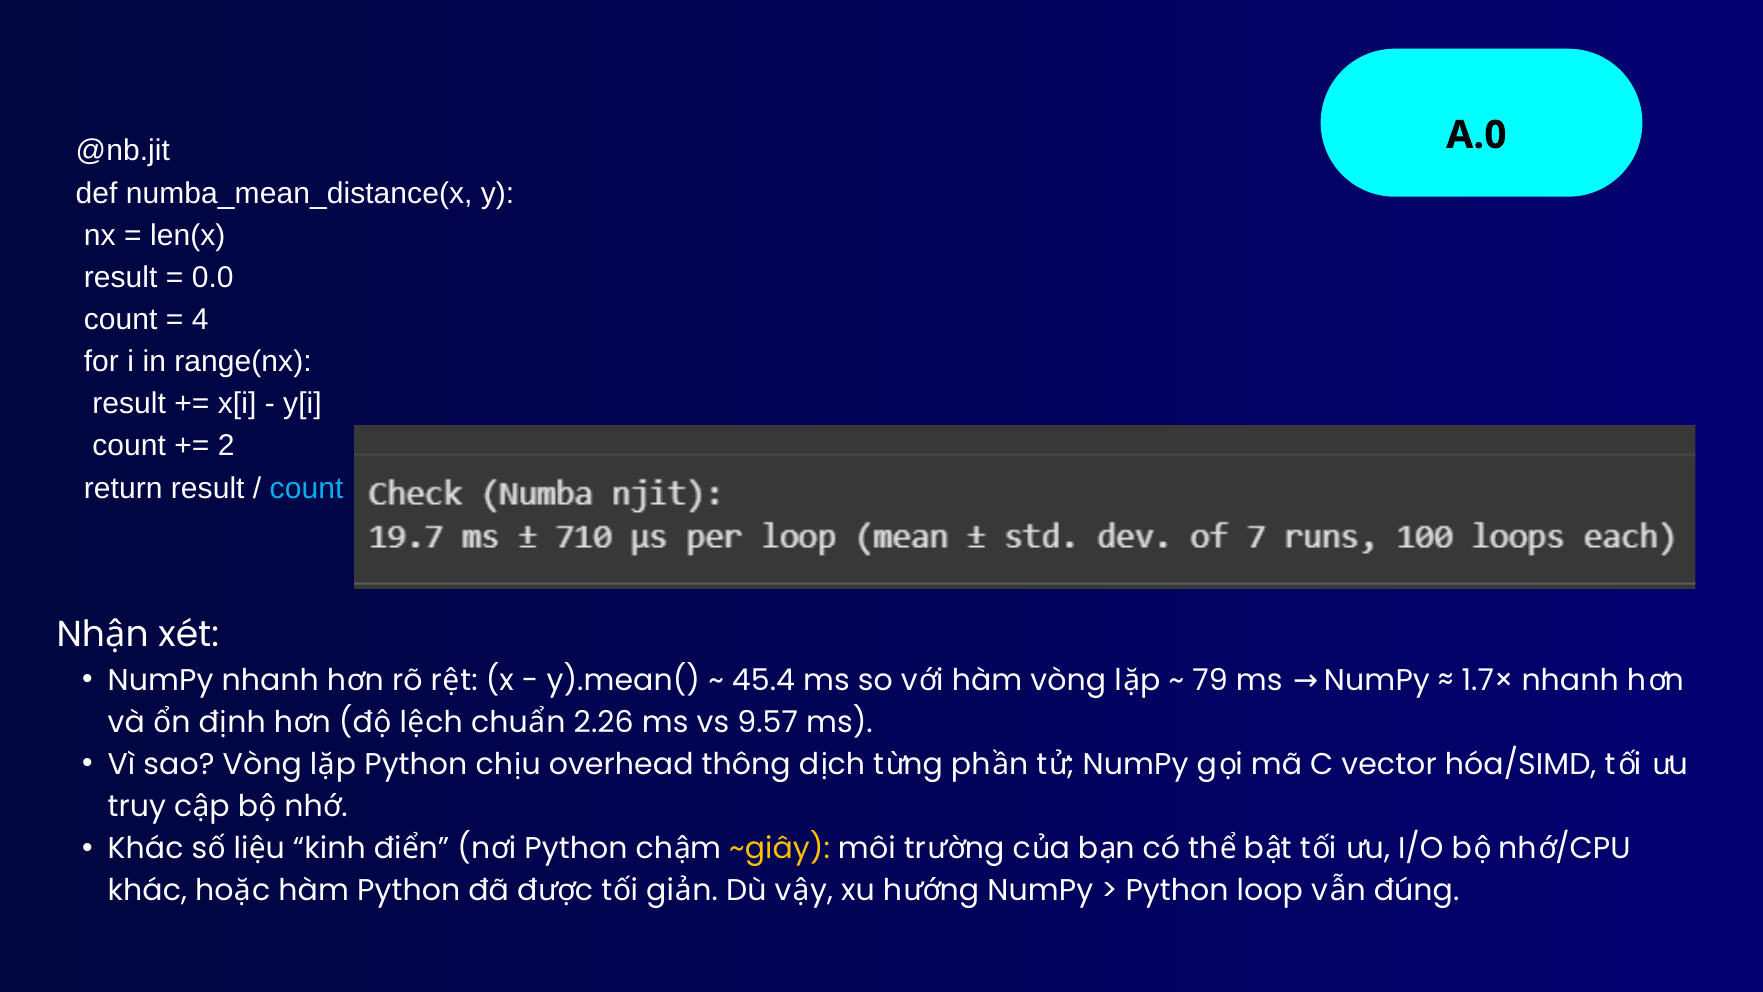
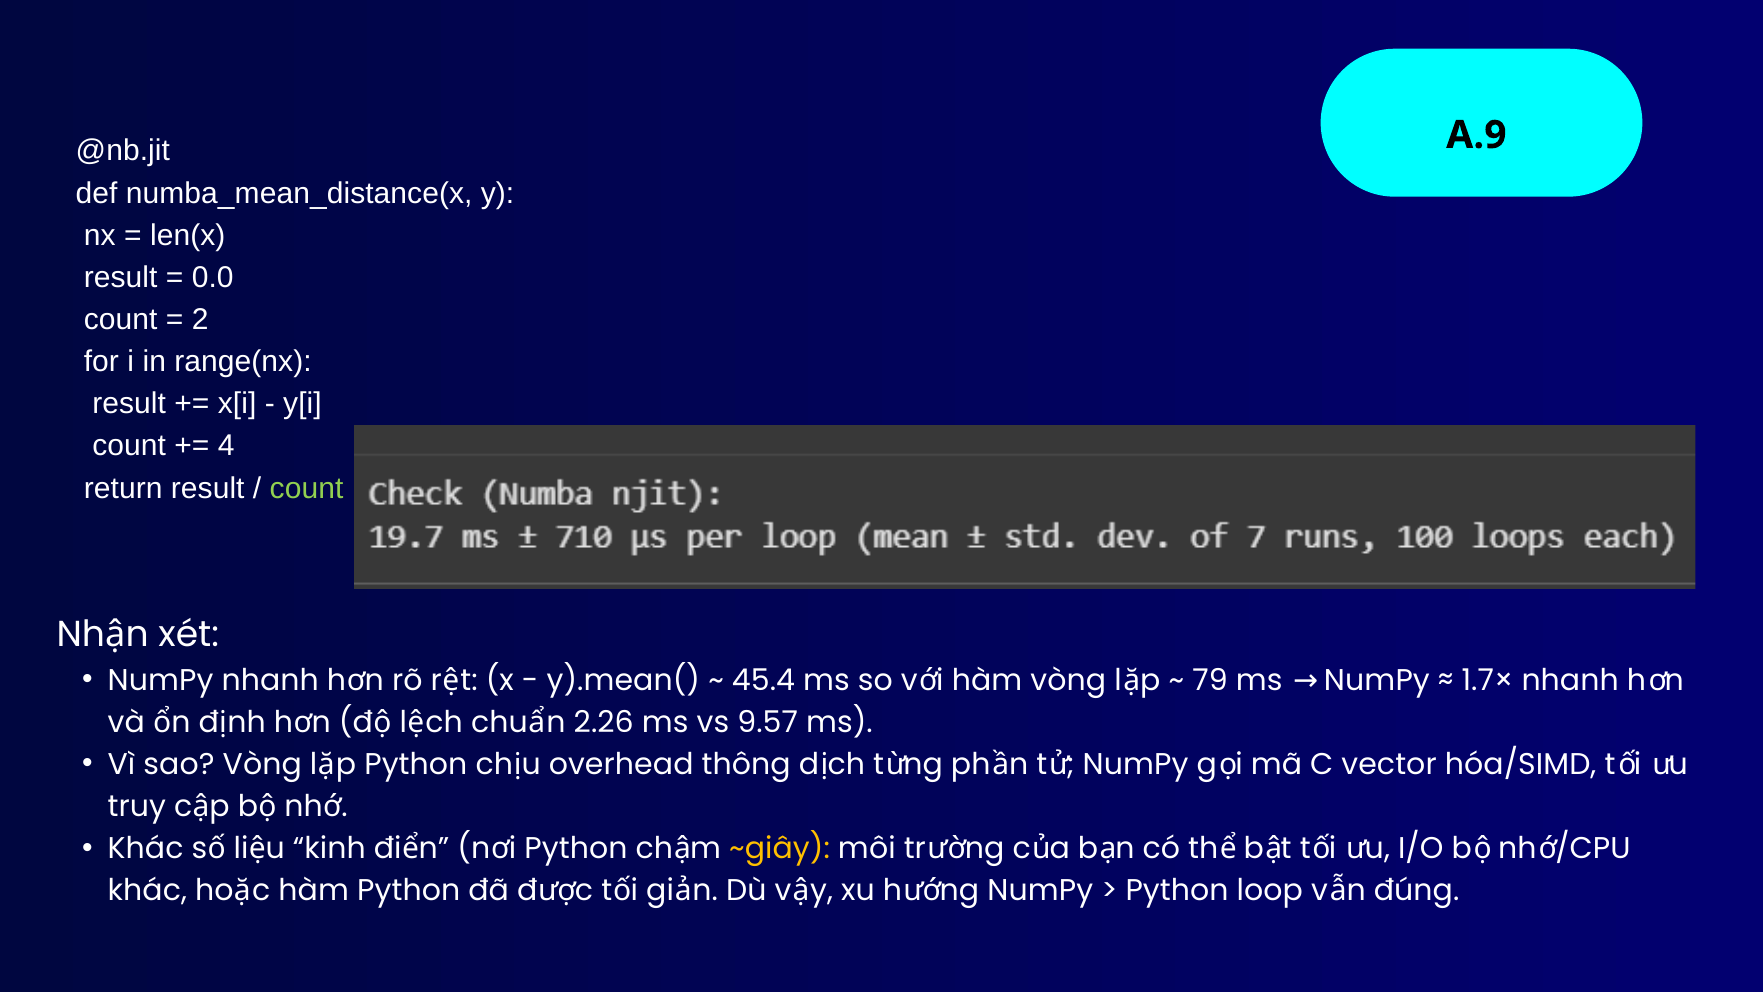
A.0: A.0 -> A.9 (1476, 135)
4: 4 -> 2 (200, 320)
2: 2 -> 4 (226, 446)
count colour: light blue -> light green (307, 488)
